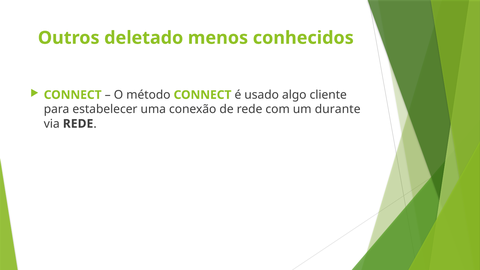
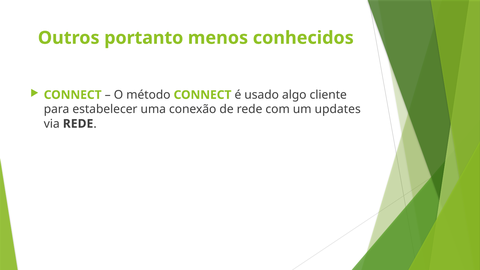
deletado: deletado -> portanto (144, 38)
durante: durante -> updates (338, 109)
